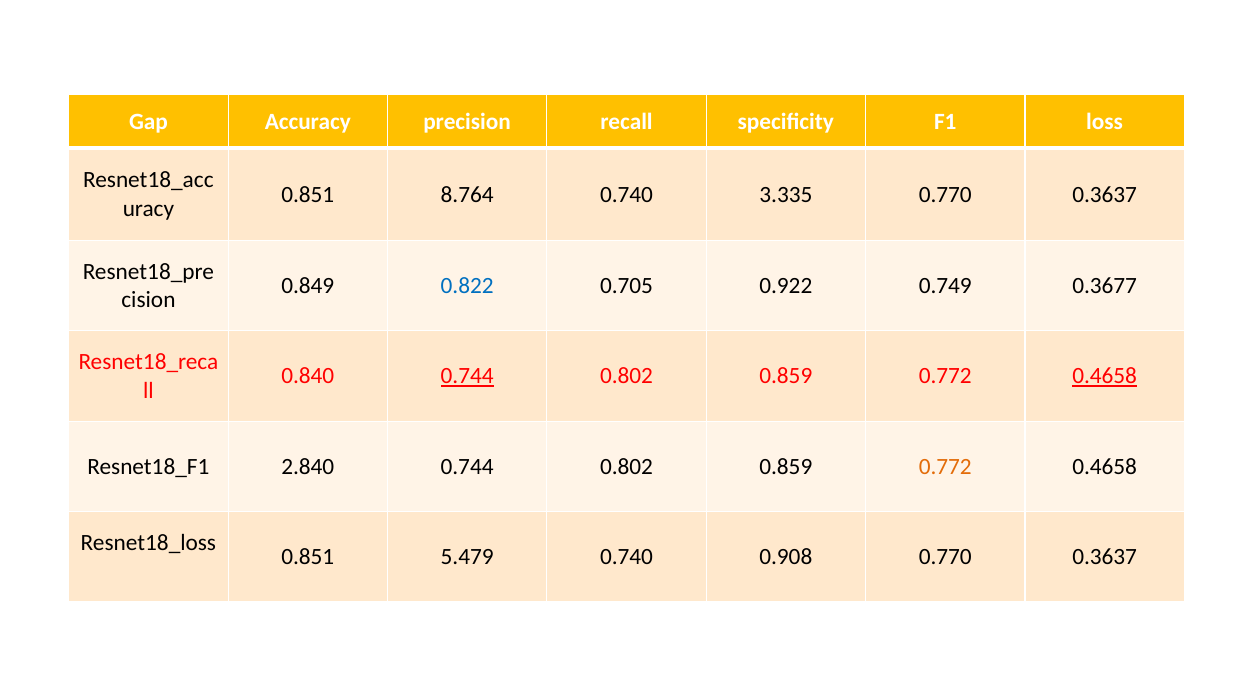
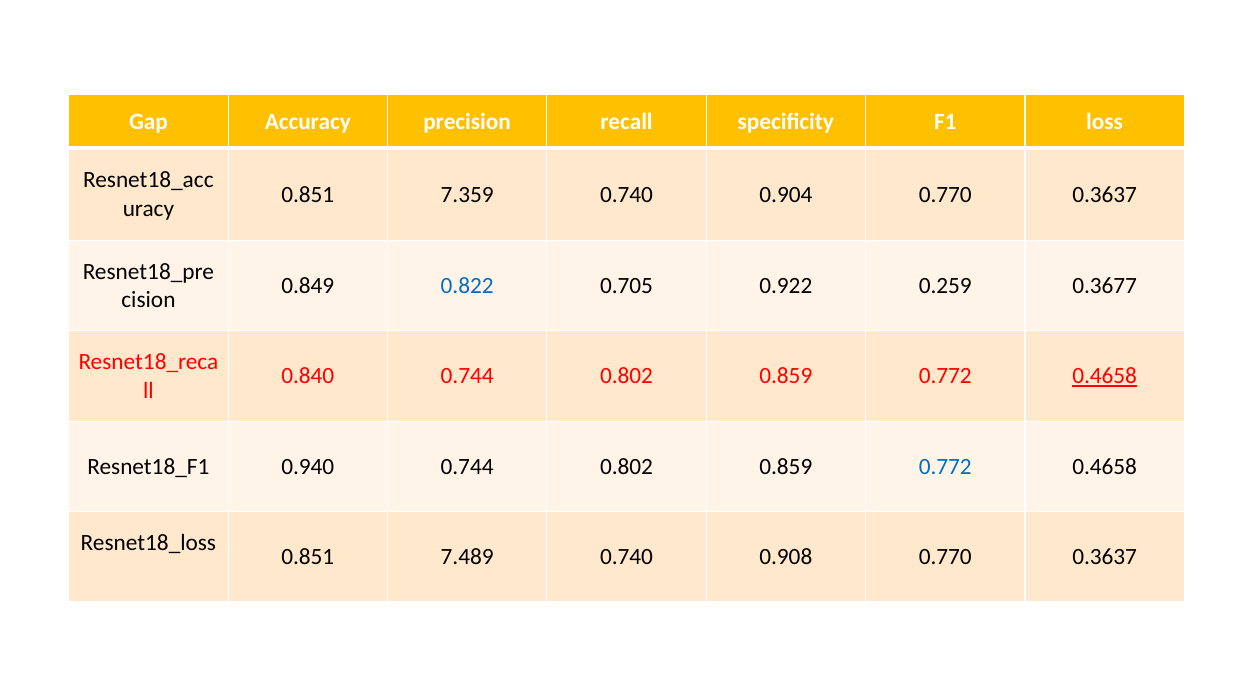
8.764: 8.764 -> 7.359 (467, 195)
3.335: 3.335 -> 0.904 (786, 195)
0.749: 0.749 -> 0.259 (945, 286)
0.744 underline: present -> none (467, 376)
2.840: 2.840 -> 0.940 (308, 467)
0.772 colour: orange -> blue (945, 467)
5.479: 5.479 -> 7.489 (467, 557)
